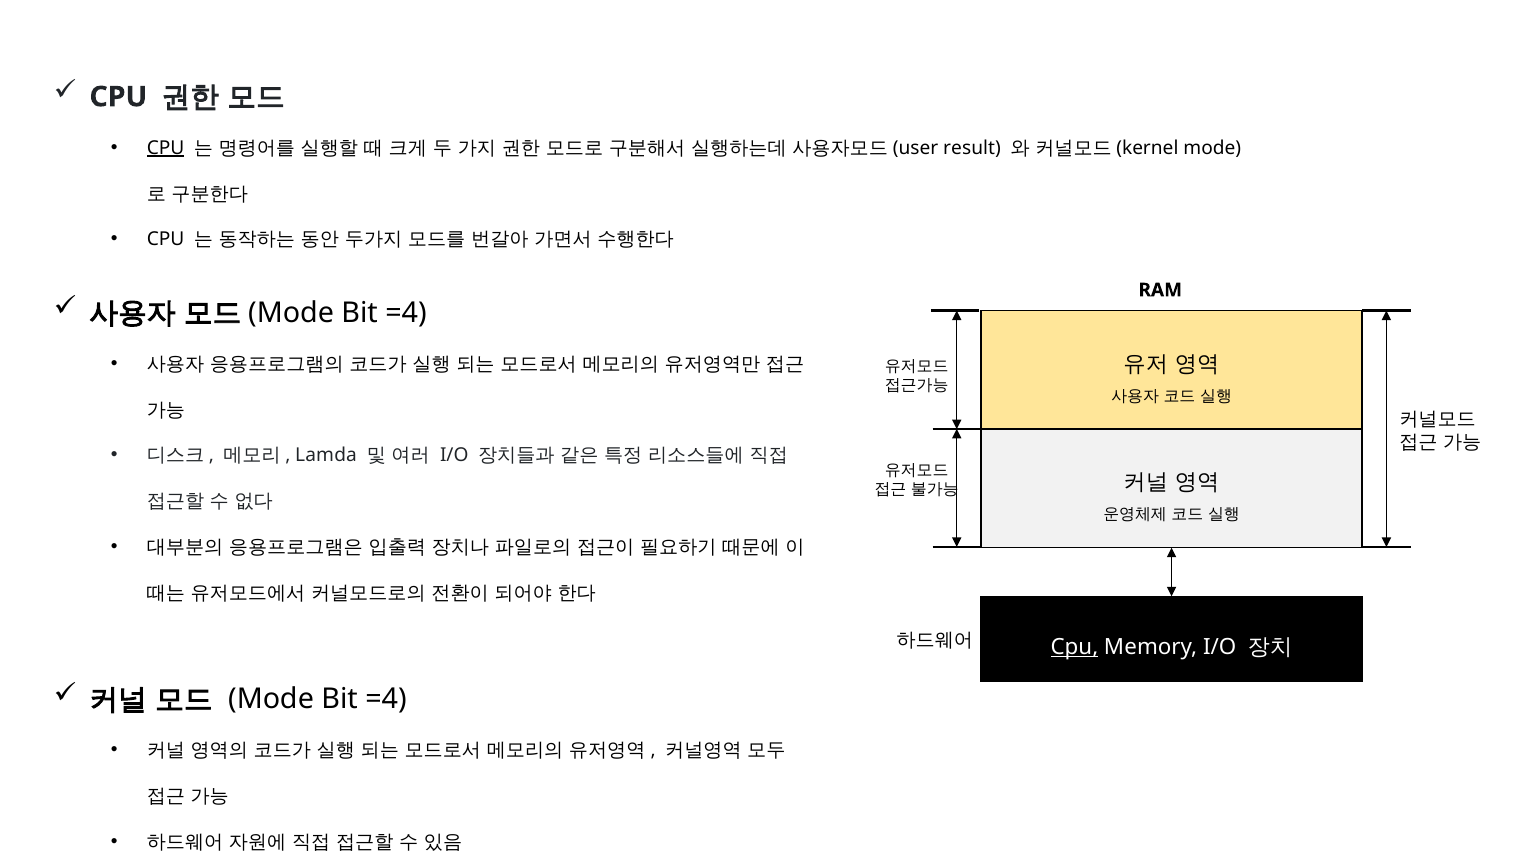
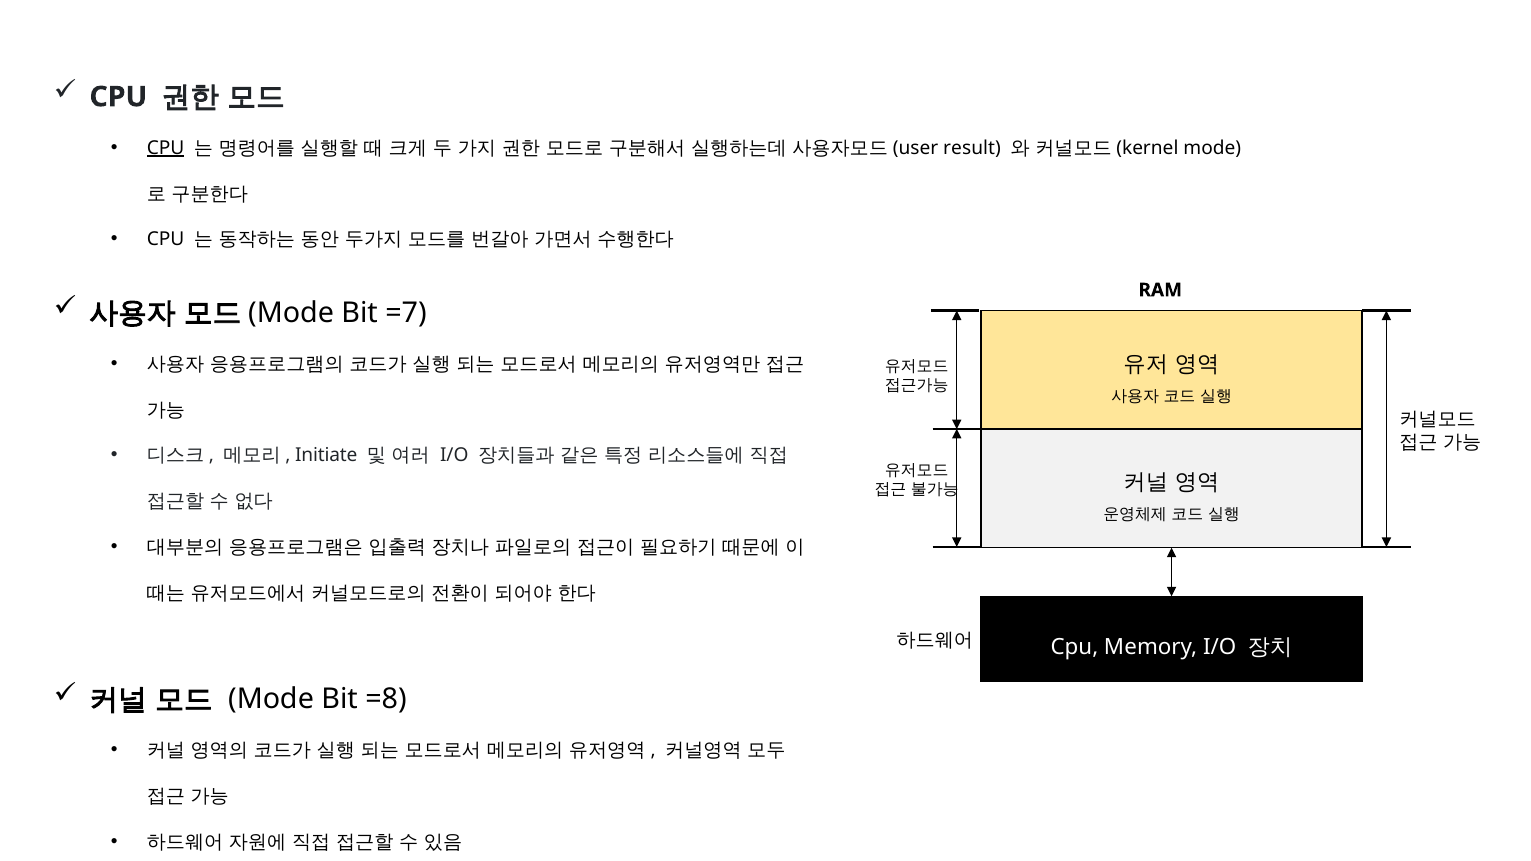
=4: =4 -> =7 (406, 313)
Lamda: Lamda -> Initiate (326, 456)
Cpu underline: present -> none (1074, 647)
Mode Bit =4: =4 -> =8 (386, 699)
